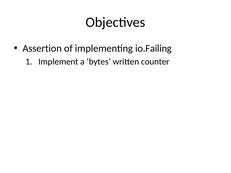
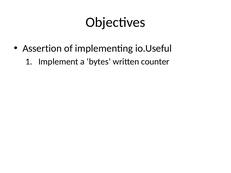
io.Failing: io.Failing -> io.Useful (154, 48)
